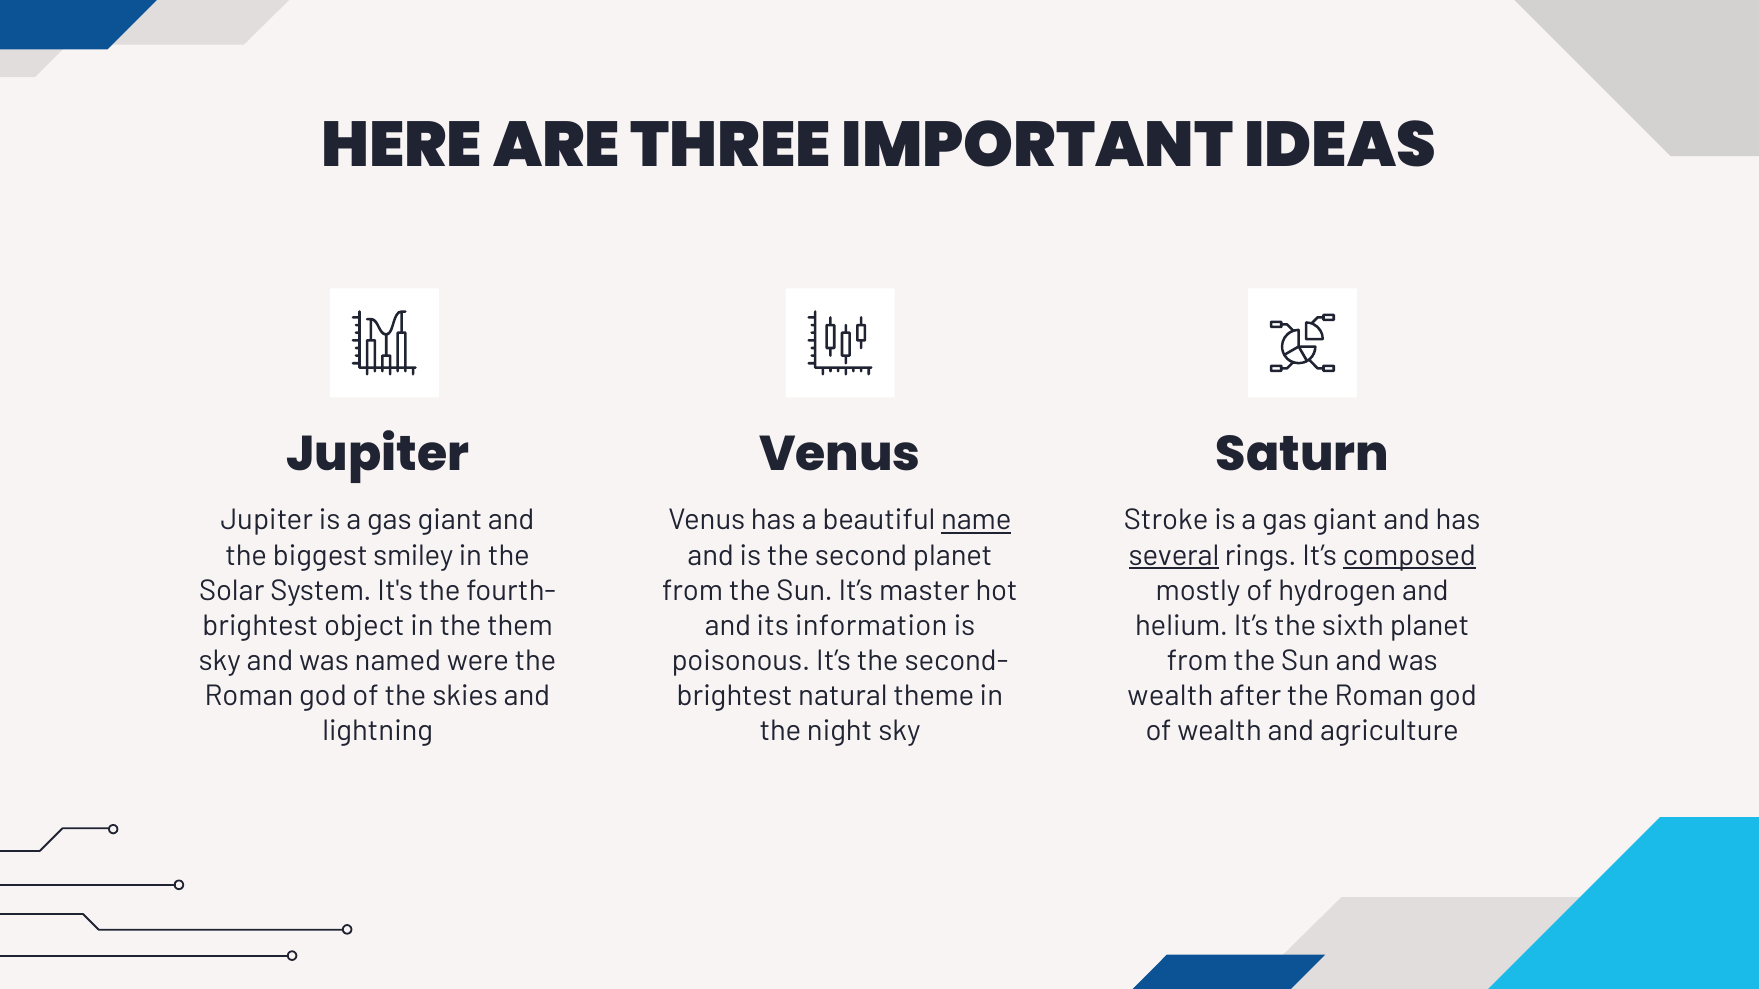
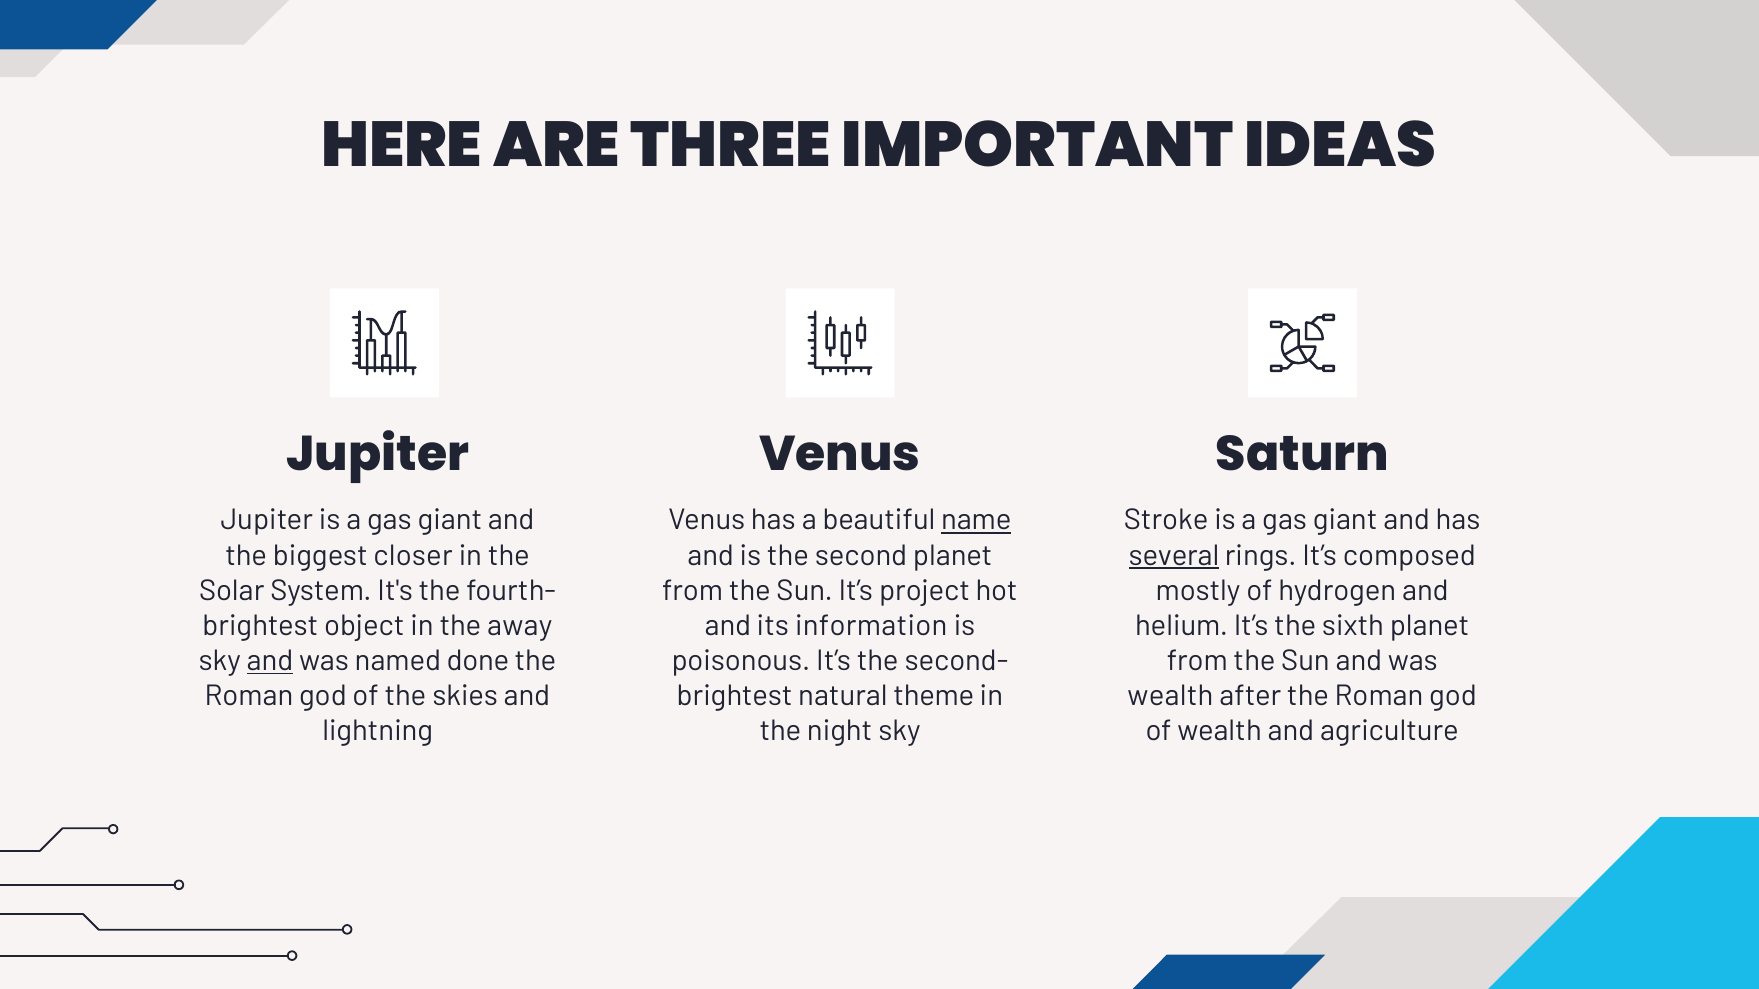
smiley: smiley -> closer (413, 556)
composed underline: present -> none (1409, 556)
master: master -> project (925, 591)
them: them -> away (520, 626)
and underline: none -> present (270, 661)
were: were -> done (478, 661)
